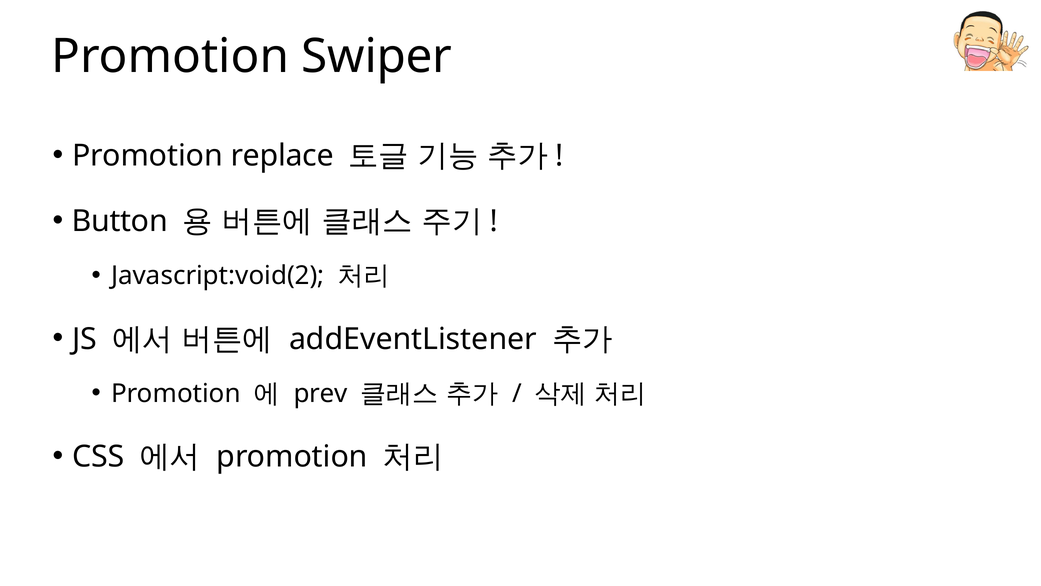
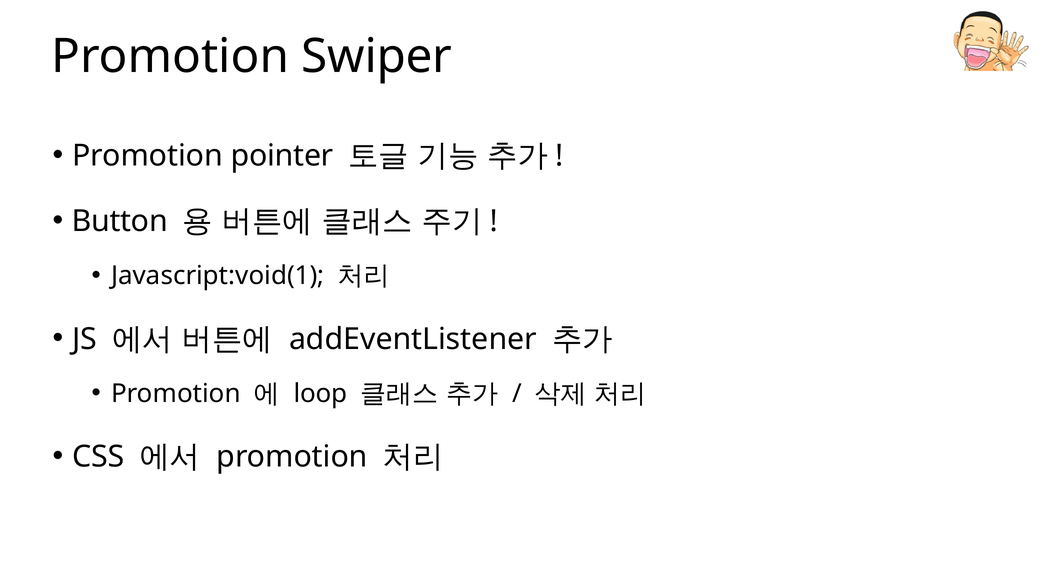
replace: replace -> pointer (282, 156)
Javascript:void(2: Javascript:void(2 -> Javascript:void(1 (218, 276)
prev: prev -> loop (321, 393)
